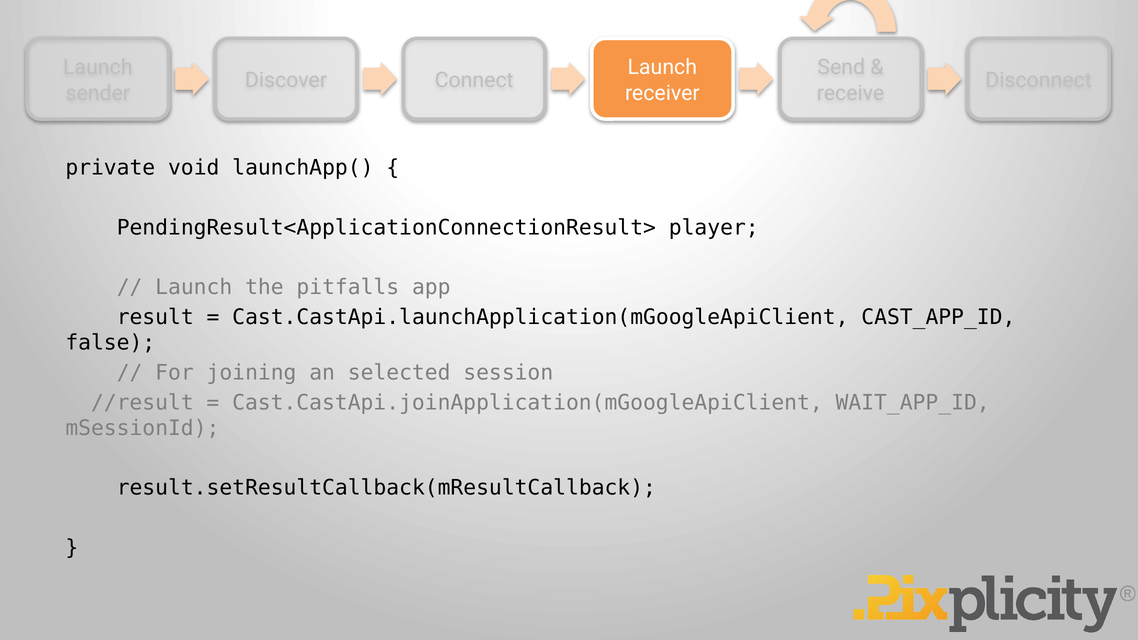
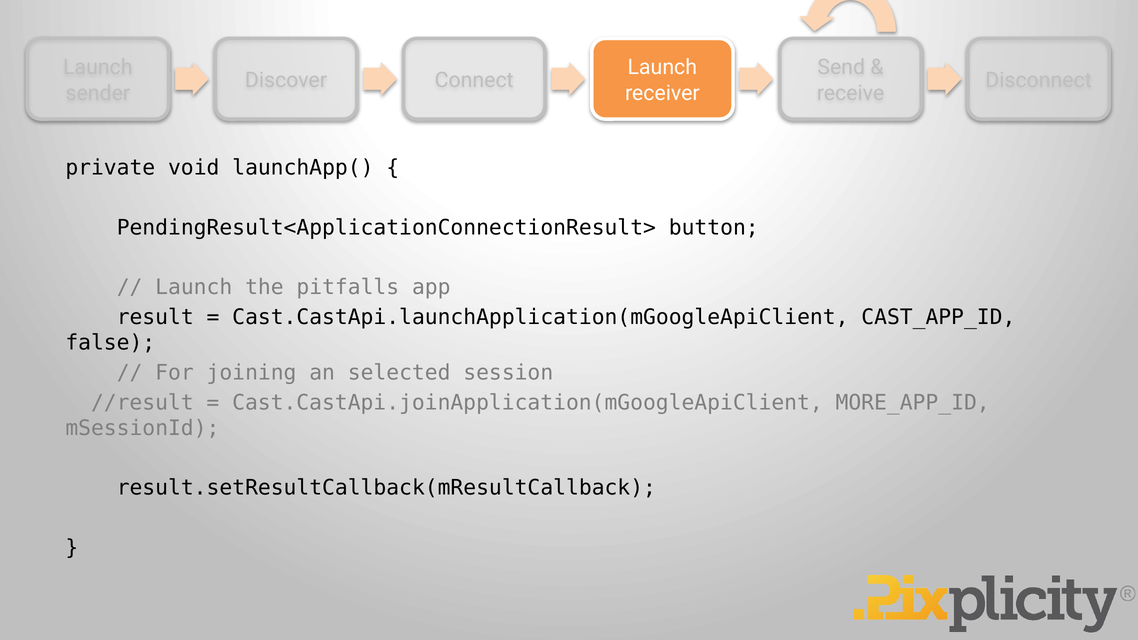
player: player -> button (714, 228)
WAIT_APP_ID: WAIT_APP_ID -> MORE_APP_ID (913, 403)
